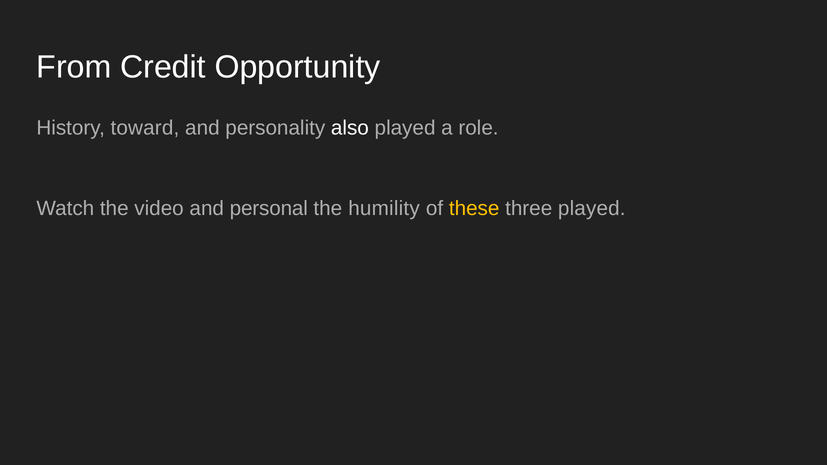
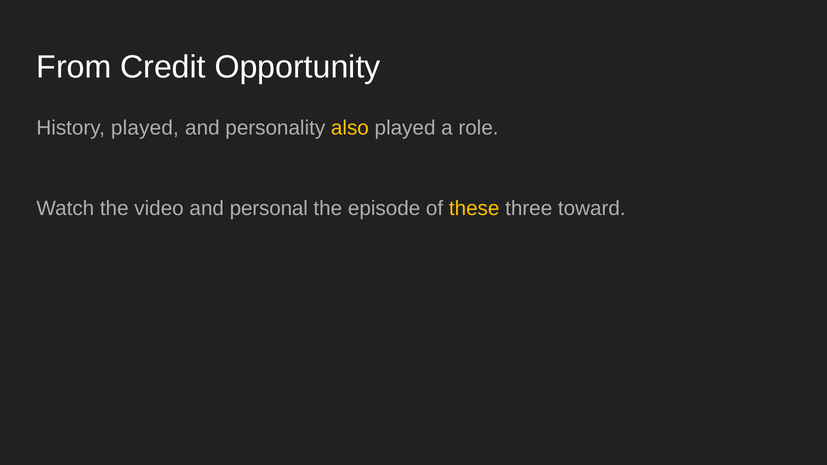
History toward: toward -> played (145, 128)
also colour: white -> yellow (350, 128)
humility: humility -> episode (384, 209)
three played: played -> toward (592, 209)
